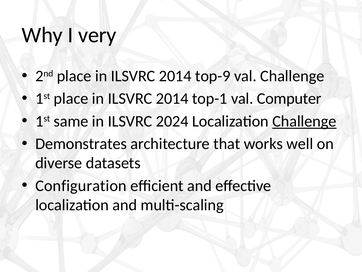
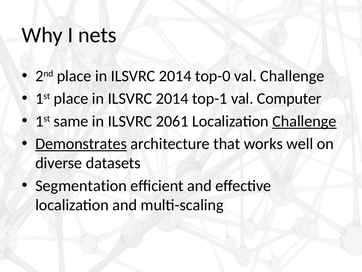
very: very -> nets (97, 35)
top-9: top-9 -> top-0 (213, 76)
2024: 2024 -> 2061 (172, 121)
Demonstrates underline: none -> present (81, 144)
Configuration: Configuration -> Segmentation (81, 185)
